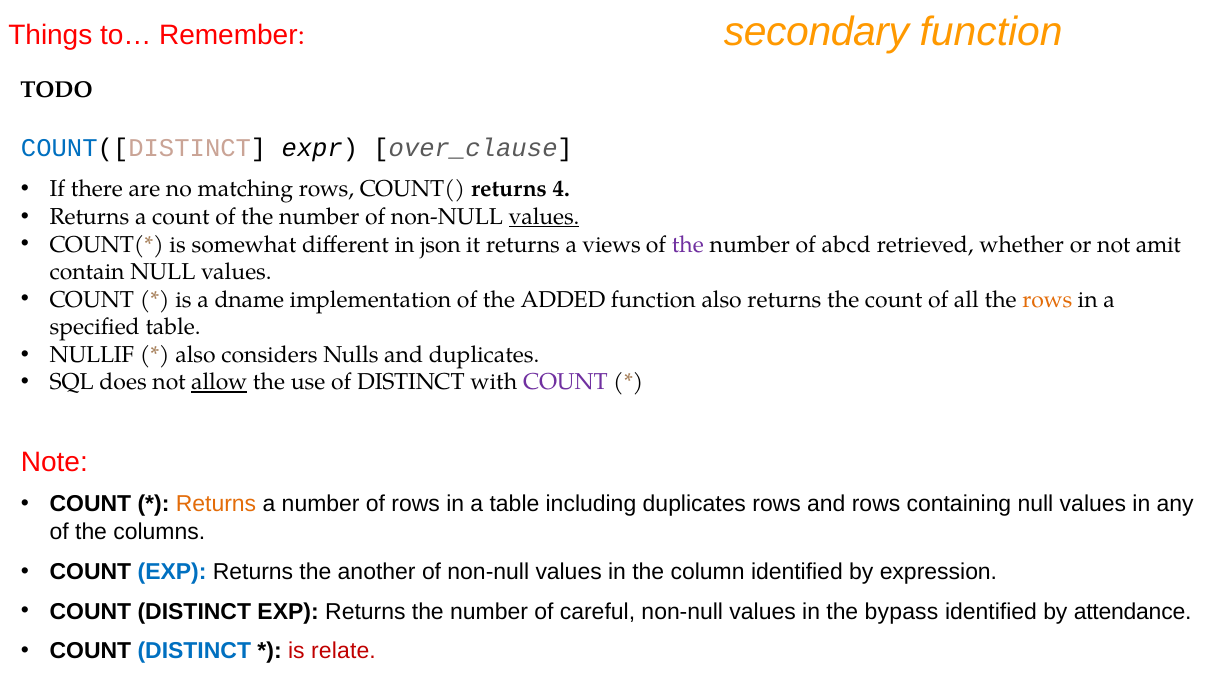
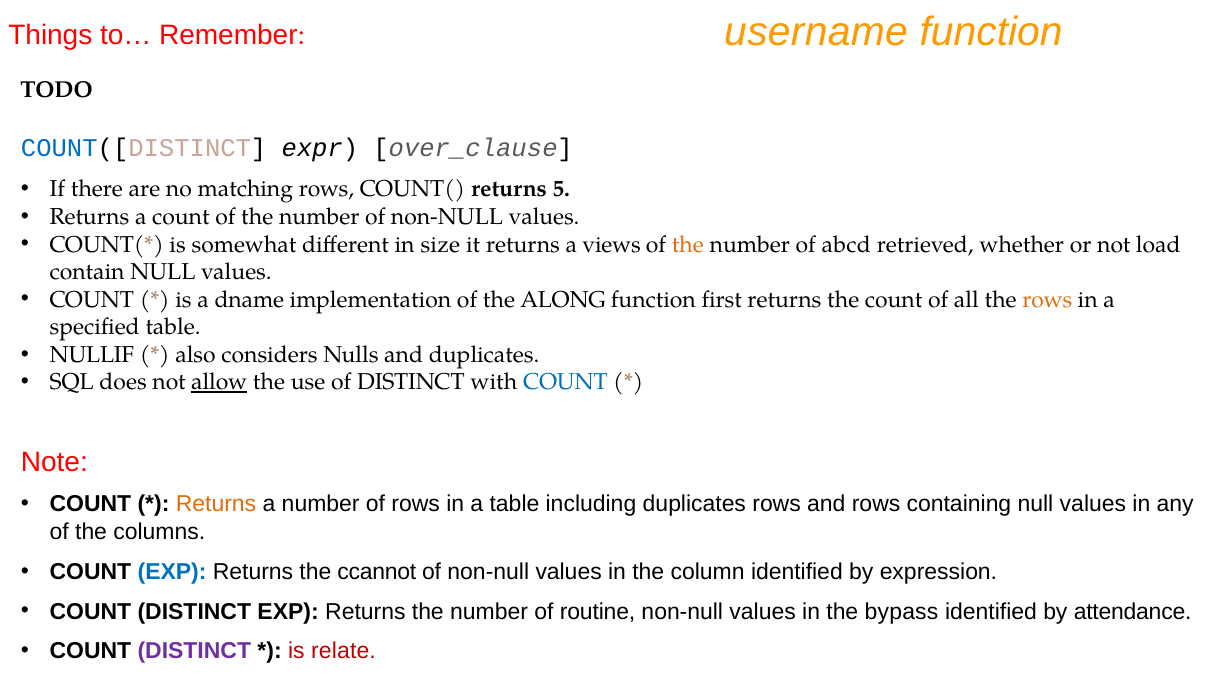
secondary: secondary -> username (816, 32)
4: 4 -> 5 (561, 189)
values underline: present -> none (544, 217)
json: json -> size (440, 244)
the colour: purple -> orange (688, 244)
amit: amit -> load (1158, 244)
ADDED: ADDED -> ALONG (563, 300)
function also: also -> first (722, 300)
COUNT colour: purple -> blue (565, 382)
another: another -> ccannot (377, 572)
careful: careful -> routine (598, 612)
DISTINCT colour: blue -> purple (194, 651)
